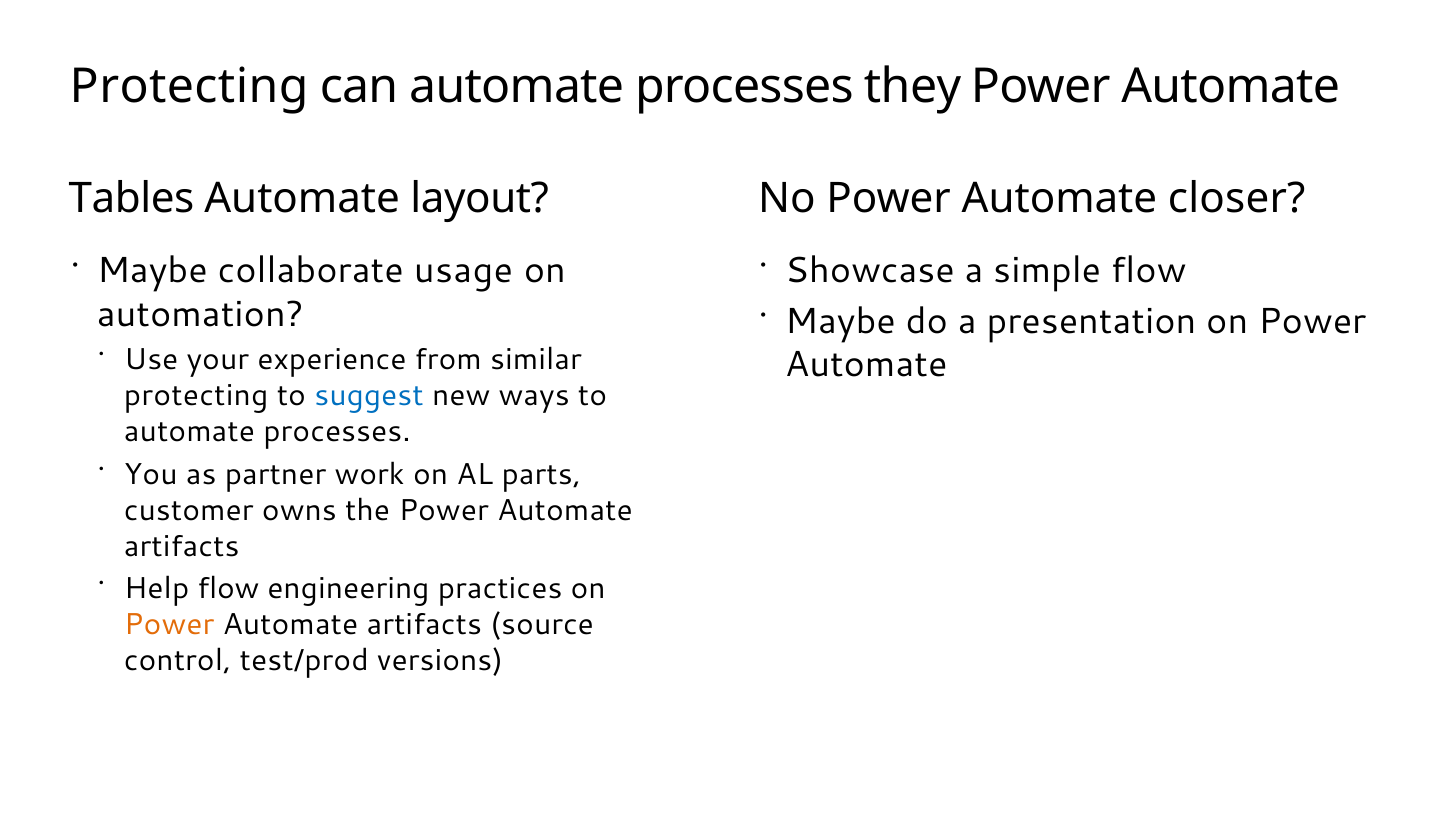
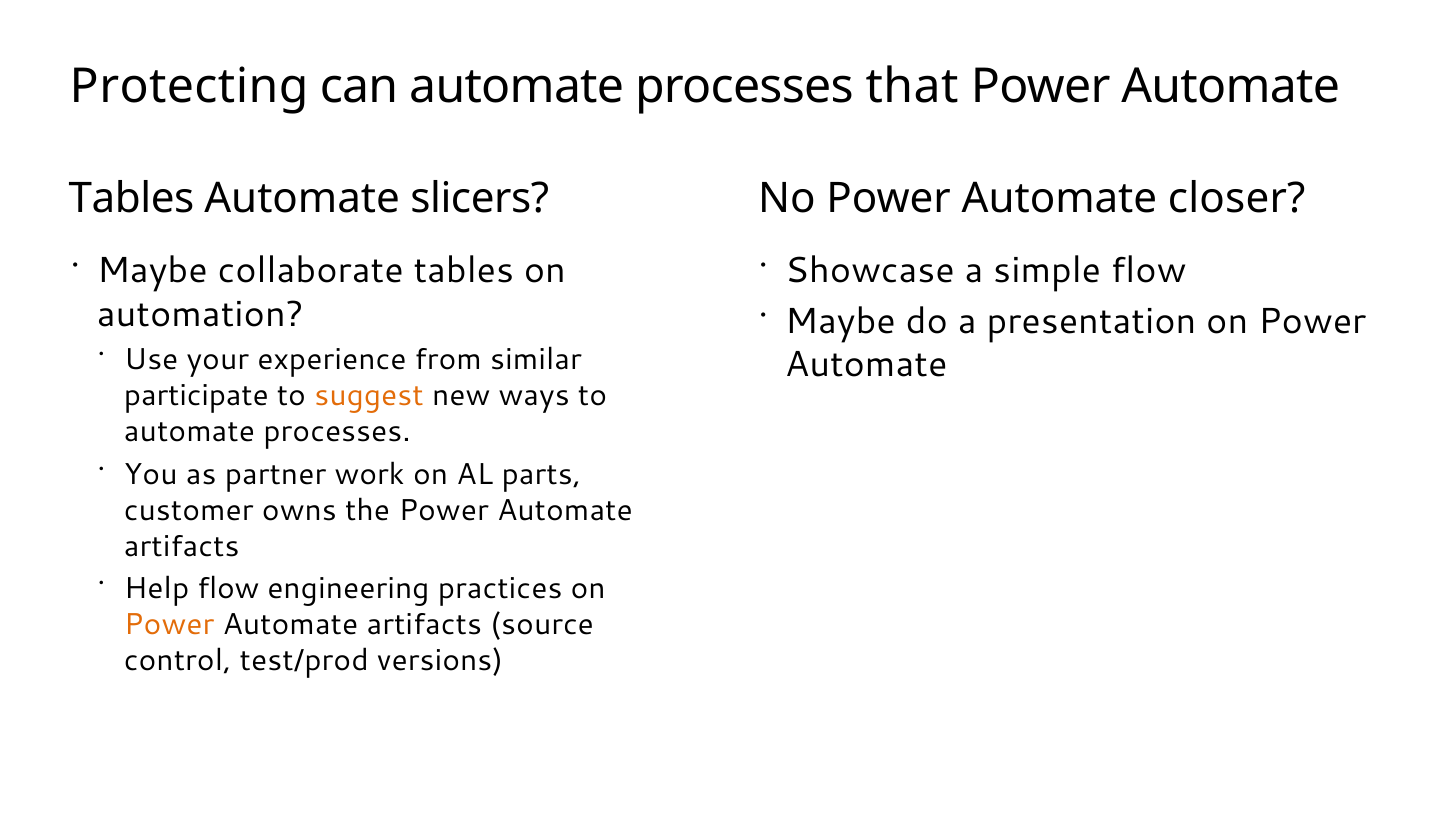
they: they -> that (912, 86)
layout: layout -> slicers (480, 199)
collaborate usage: usage -> tables (464, 271)
protecting: protecting -> participate (196, 396)
suggest colour: blue -> orange (369, 396)
